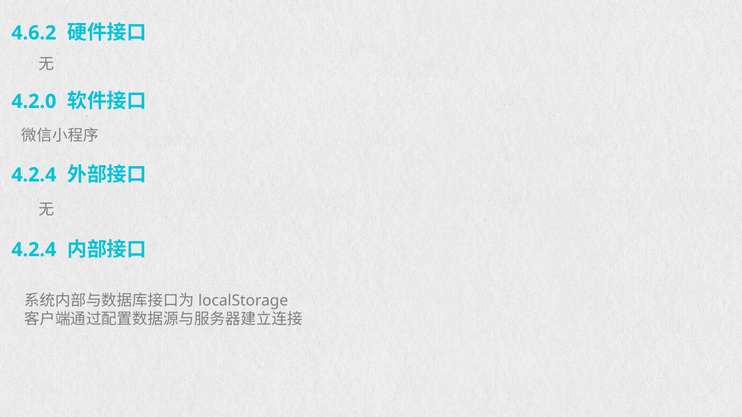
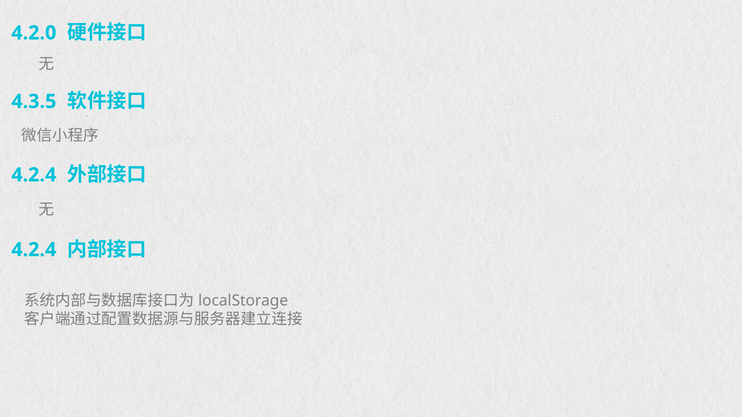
4.6.2: 4.6.2 -> 4.2.0 (34, 33)
4.2.0: 4.2.0 -> 4.3.5 (34, 102)
